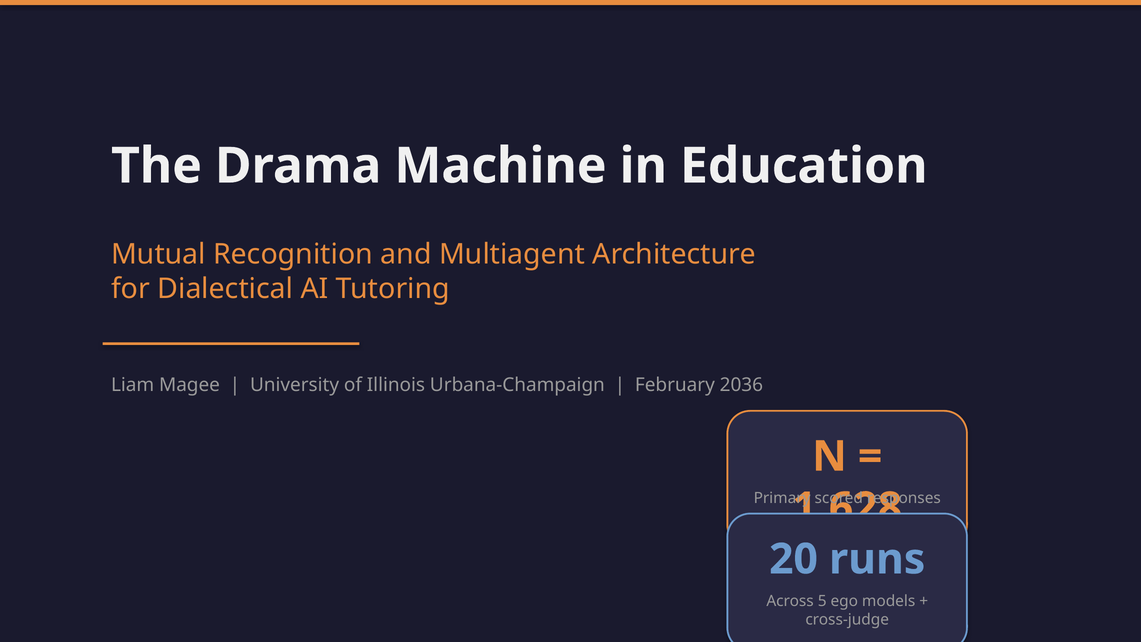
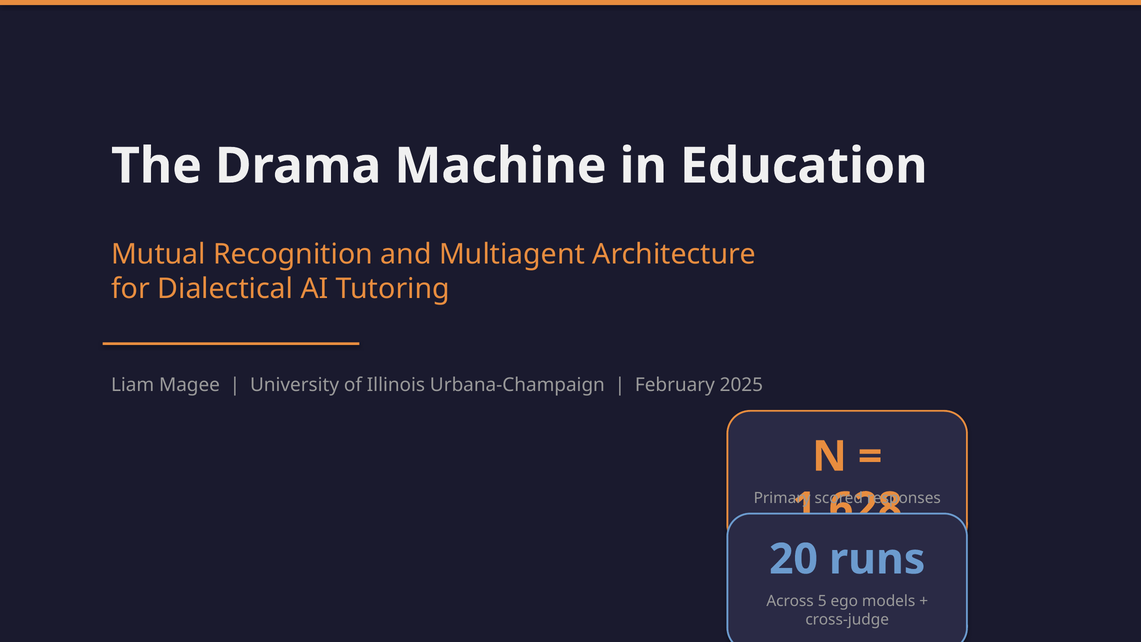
2036: 2036 -> 2025 (741, 385)
